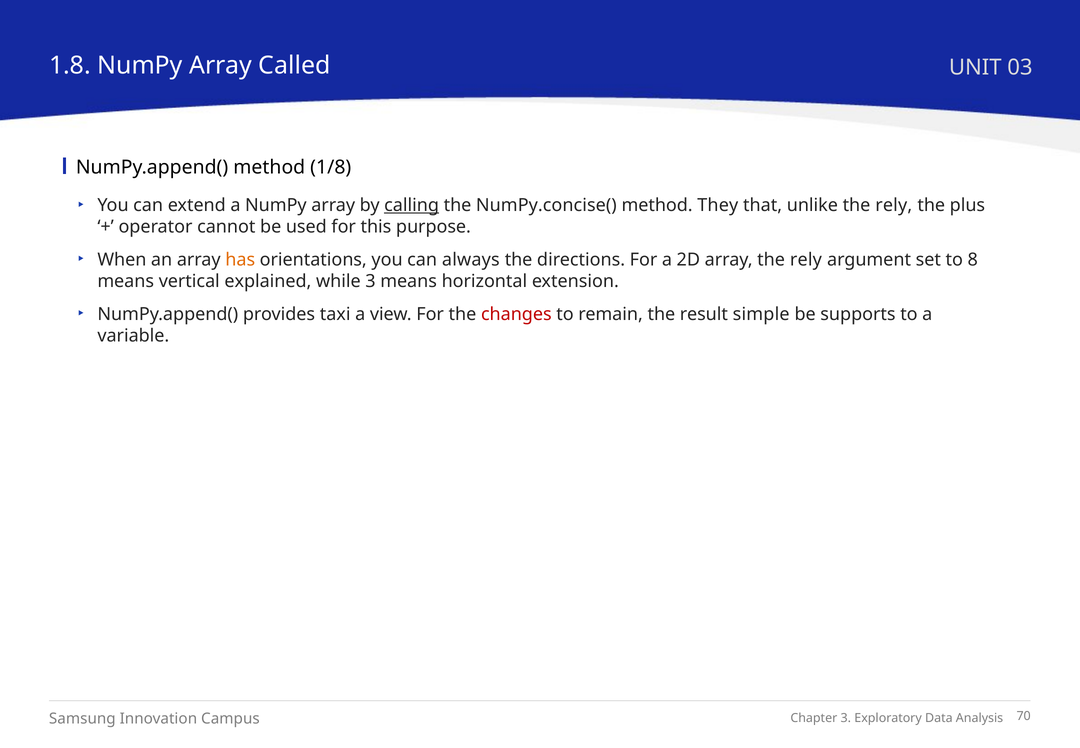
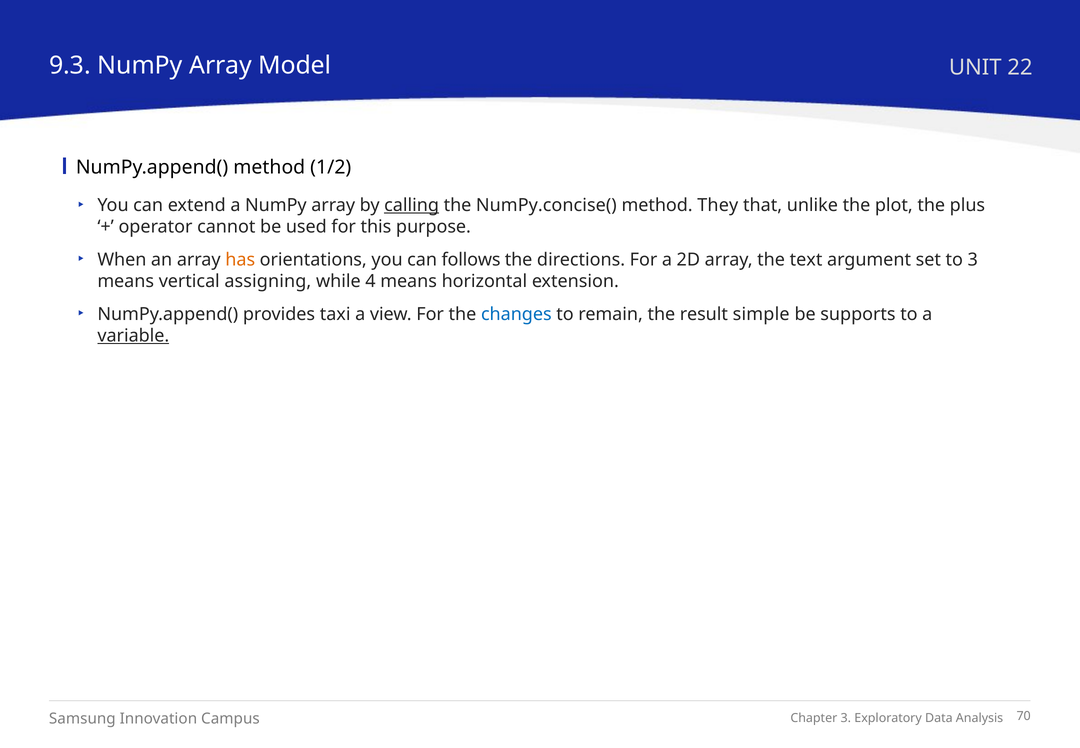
1.8: 1.8 -> 9.3 (70, 66)
Called: Called -> Model (295, 66)
03: 03 -> 22 (1020, 67)
1/8: 1/8 -> 1/2 (331, 167)
unlike the rely: rely -> plot (894, 205)
always: always -> follows (471, 260)
array the rely: rely -> text (806, 260)
to 8: 8 -> 3 (973, 260)
explained: explained -> assigning (268, 281)
while 3: 3 -> 4 (370, 281)
changes colour: red -> blue (516, 314)
variable underline: none -> present (133, 336)
